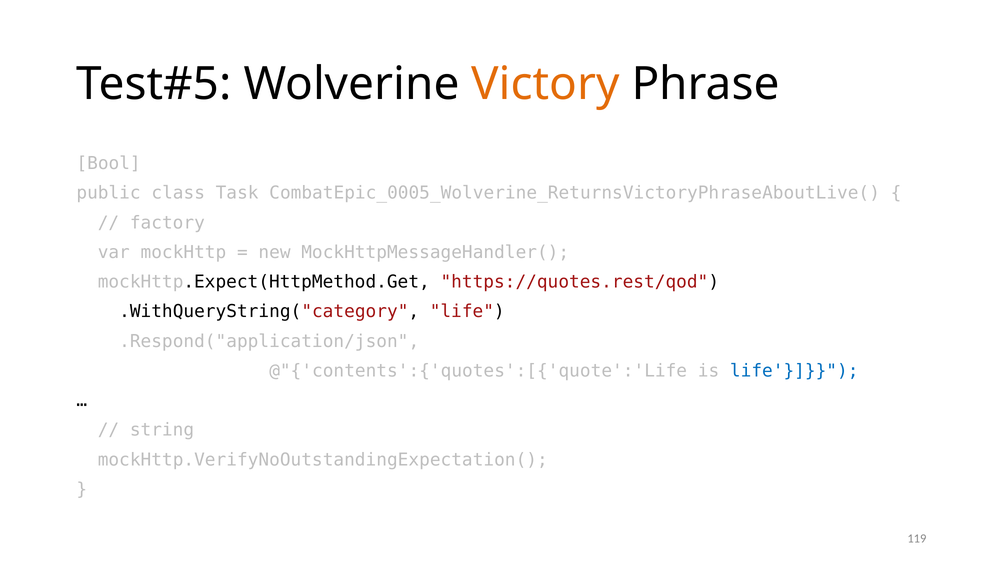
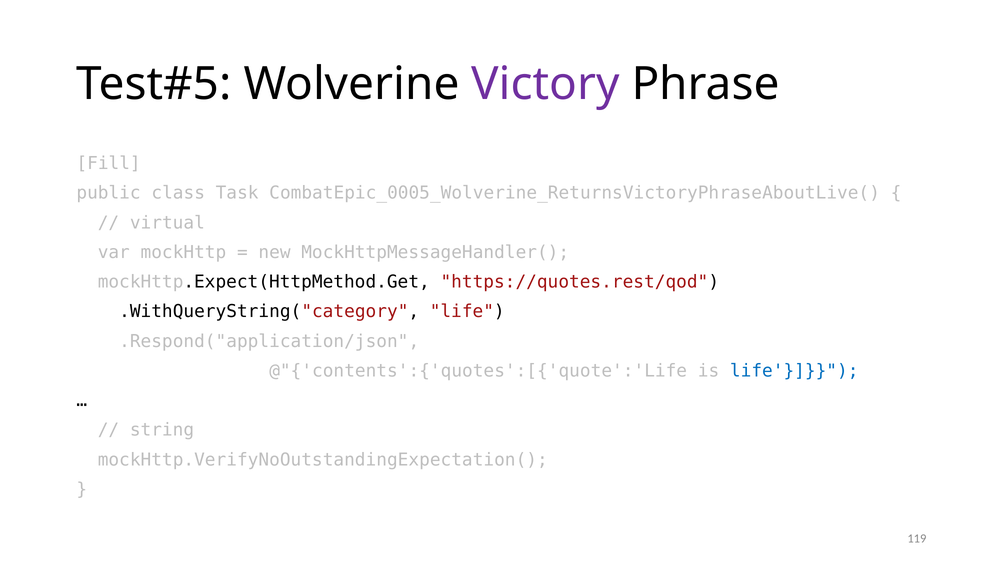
Victory colour: orange -> purple (546, 84)
Bool: Bool -> Fill (109, 163)
factory: factory -> virtual (167, 223)
